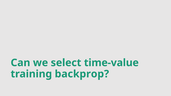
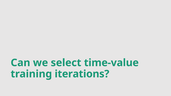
backprop: backprop -> iterations (82, 74)
